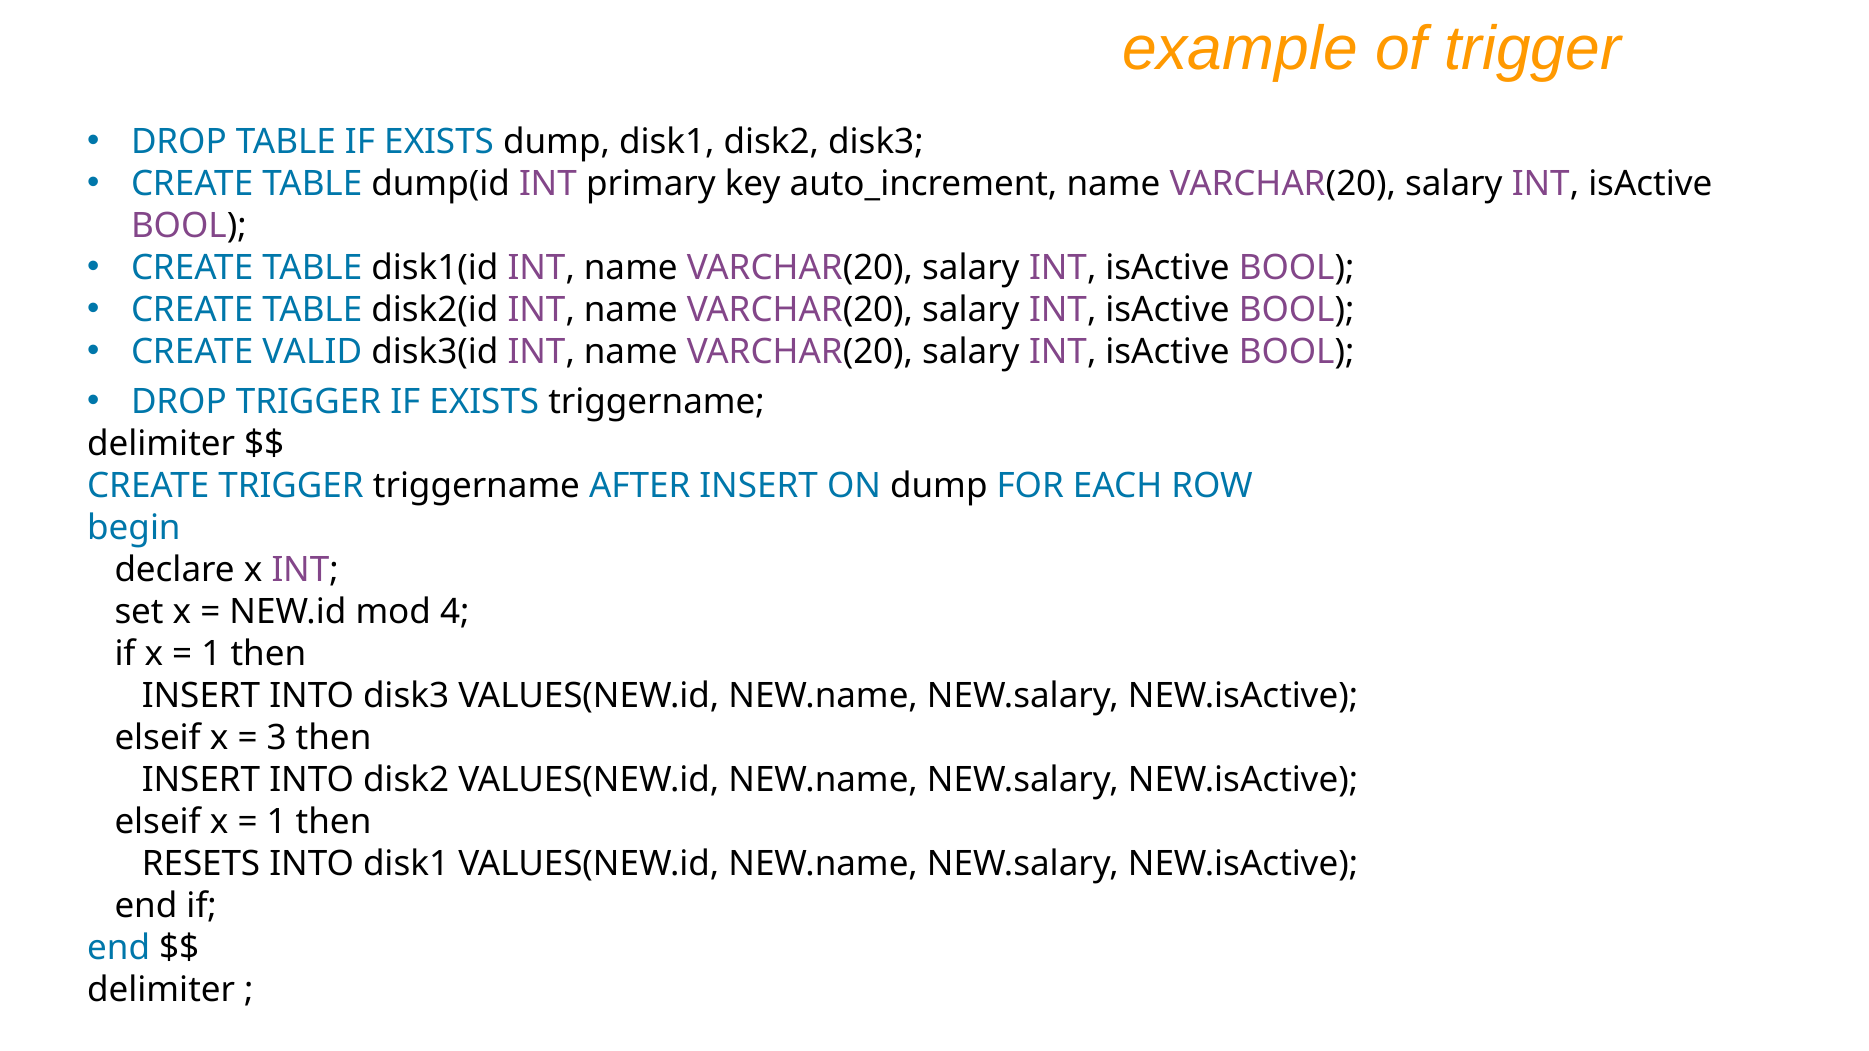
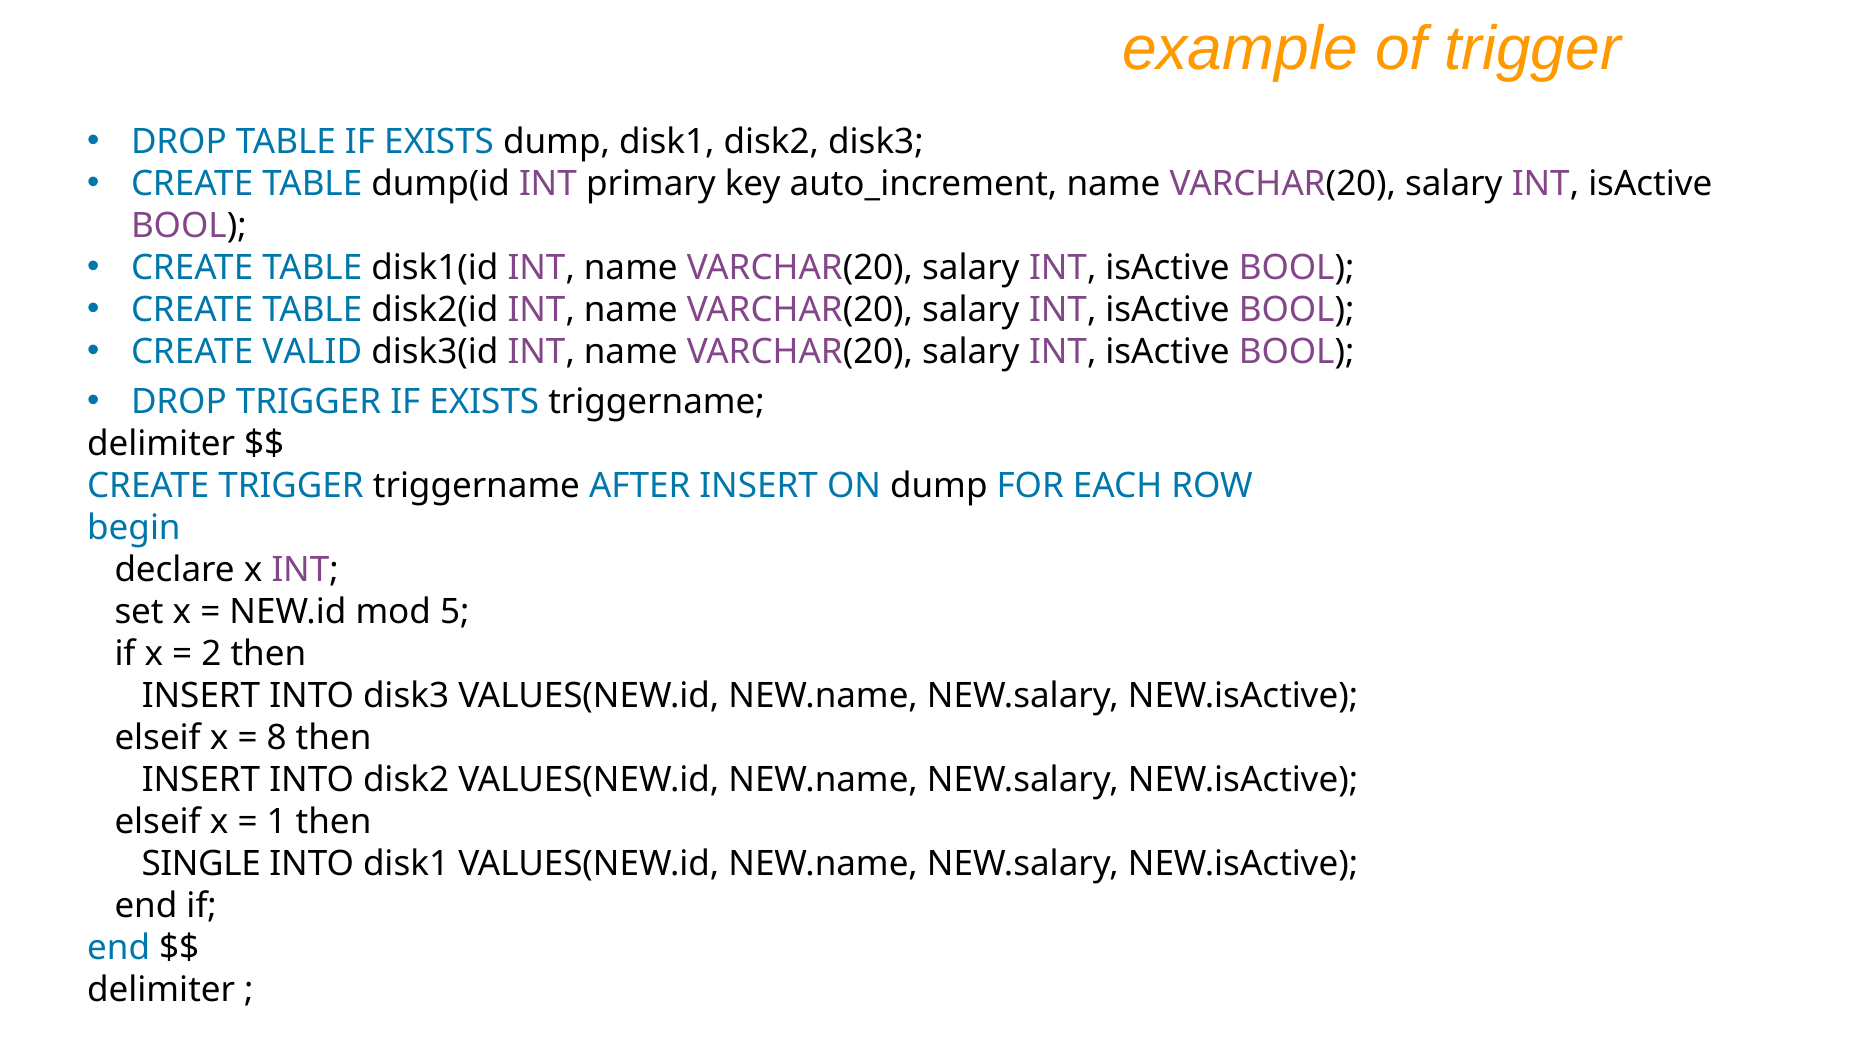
4: 4 -> 5 (455, 612)
1: 1 -> 2 (211, 654)
3: 3 -> 8 (277, 738)
RESETS: RESETS -> SINGLE (201, 864)
